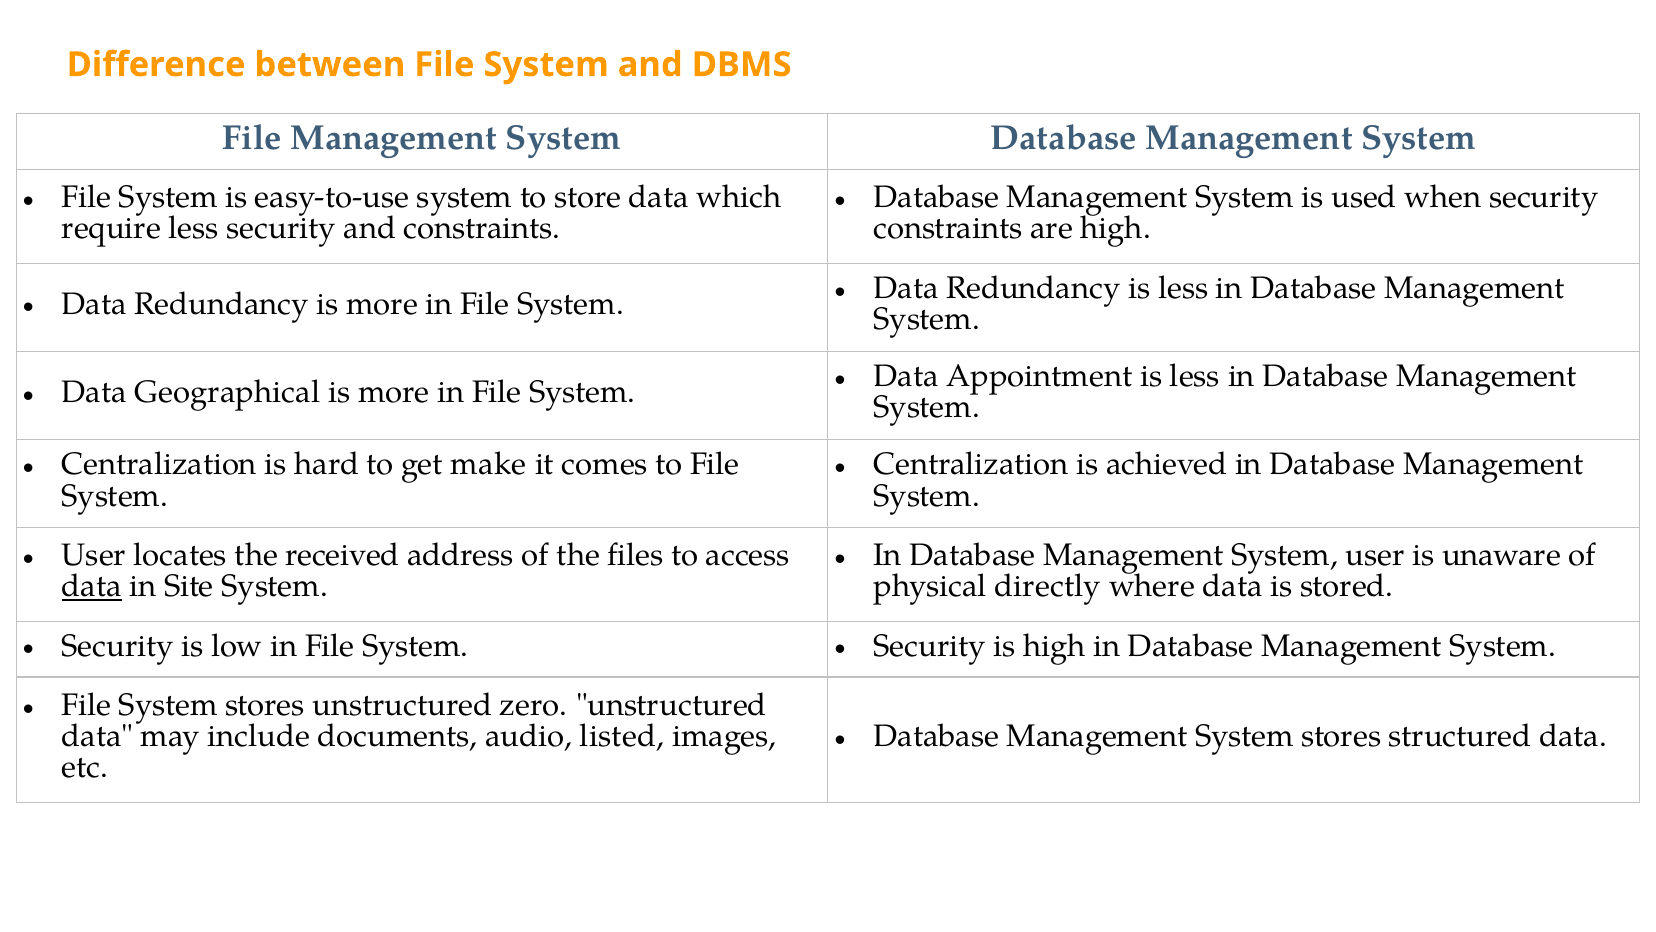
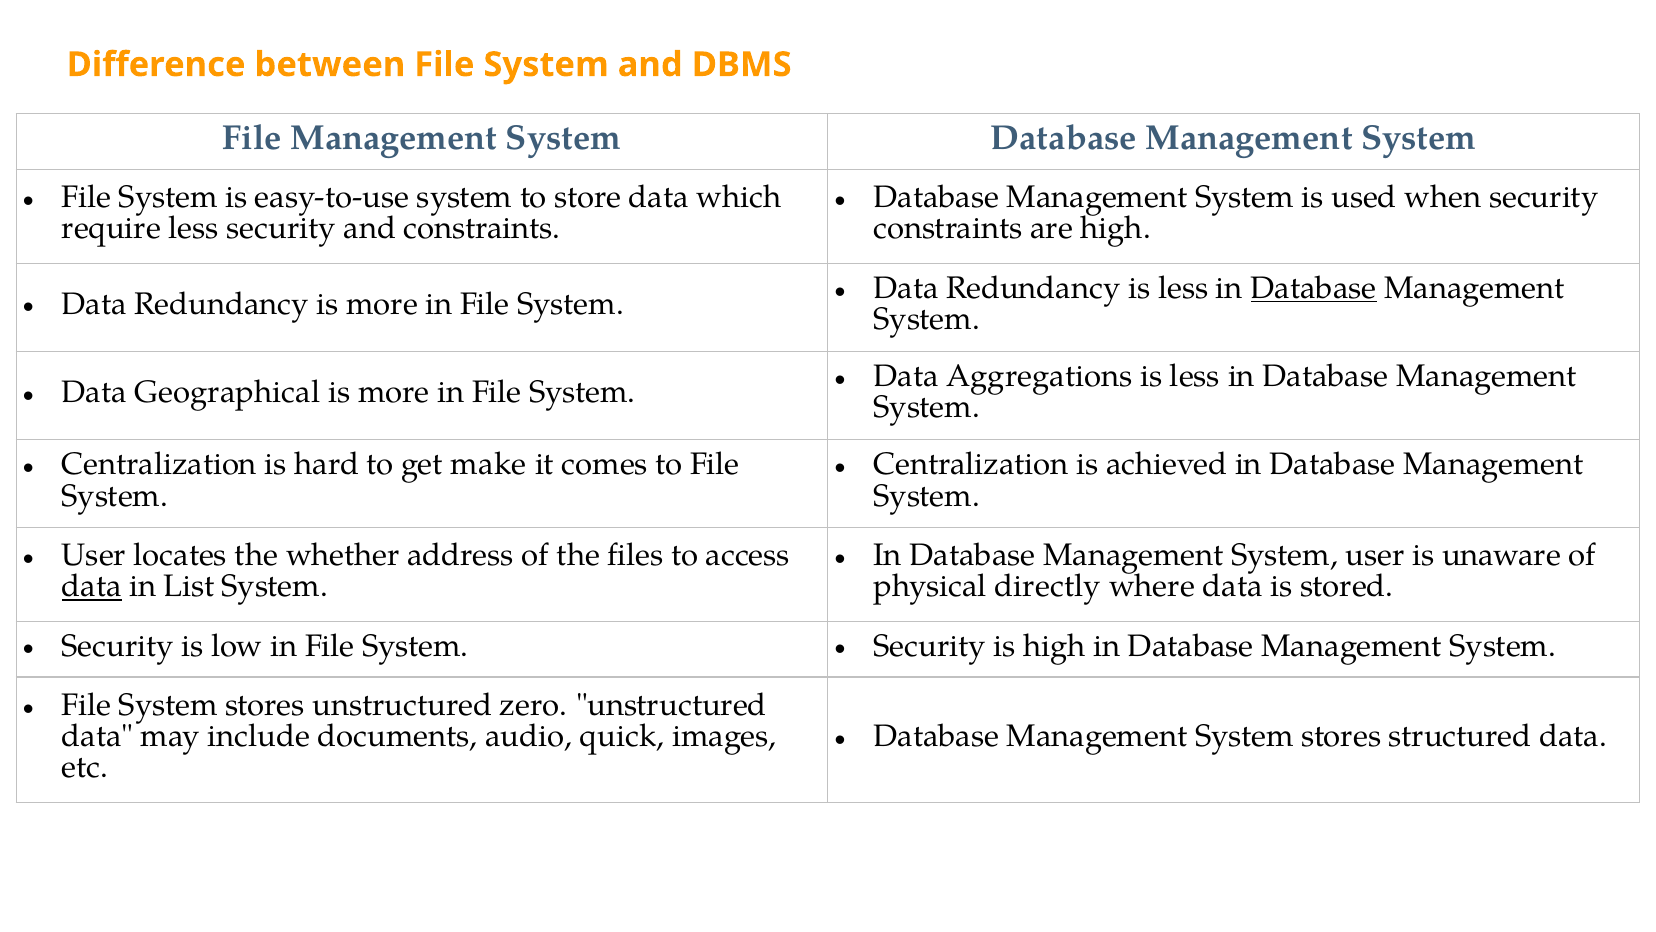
Database underline: none -> present (1314, 288)
Appointment: Appointment -> Aggregations (1039, 376)
received: received -> whether (343, 555)
Site: Site -> List (189, 586)
listed: listed -> quick (622, 736)
